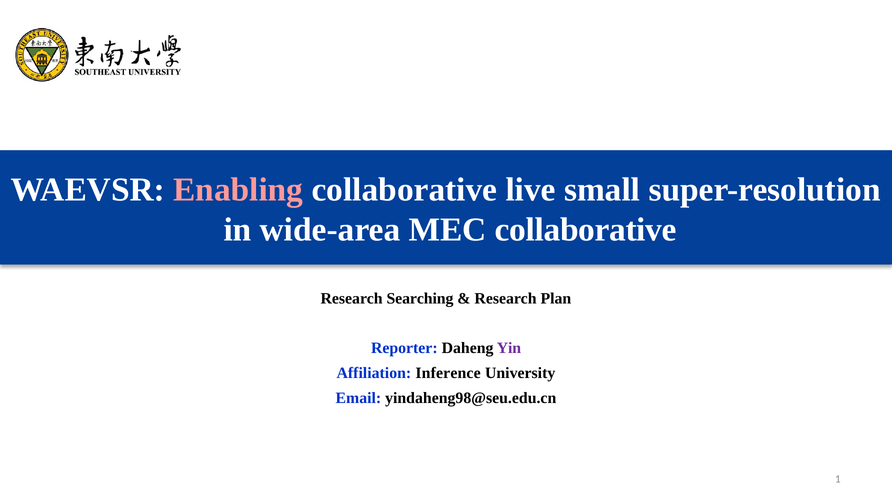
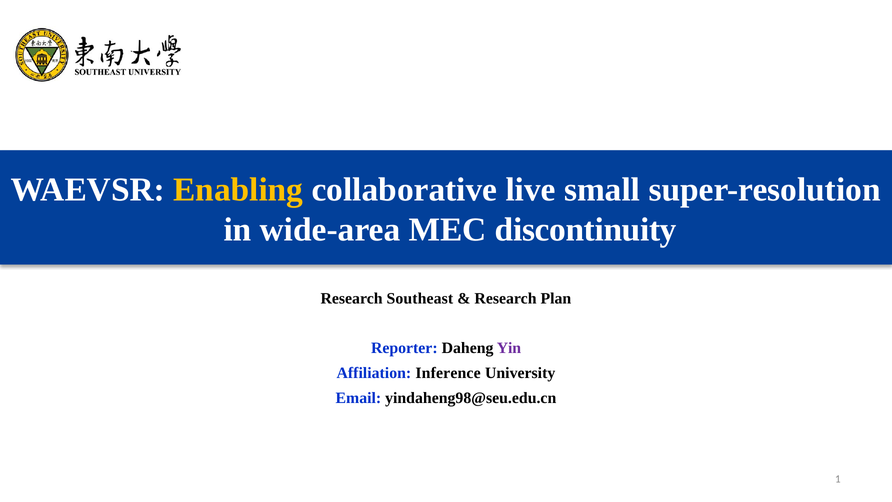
Enabling colour: pink -> yellow (238, 190)
MEC collaborative: collaborative -> discontinuity (586, 230)
Searching: Searching -> Southeast (420, 298)
